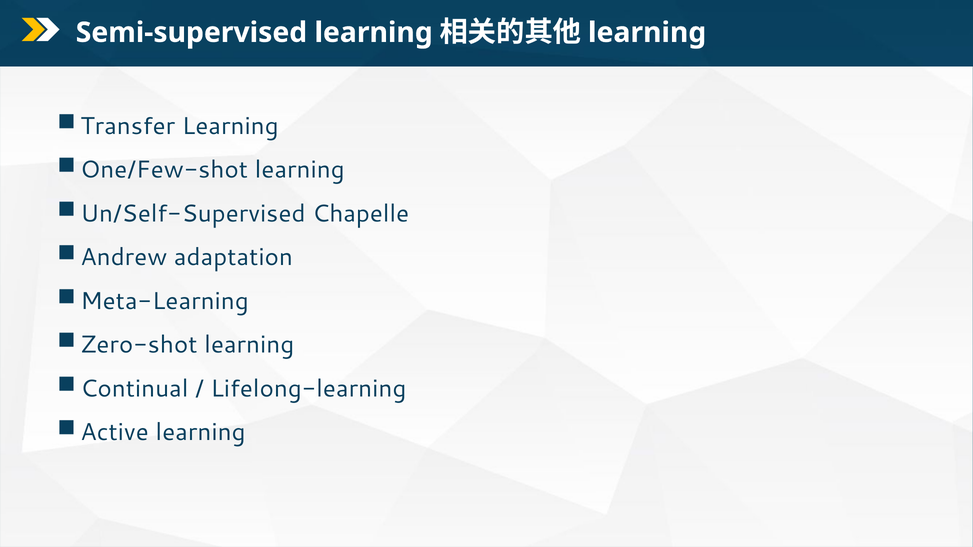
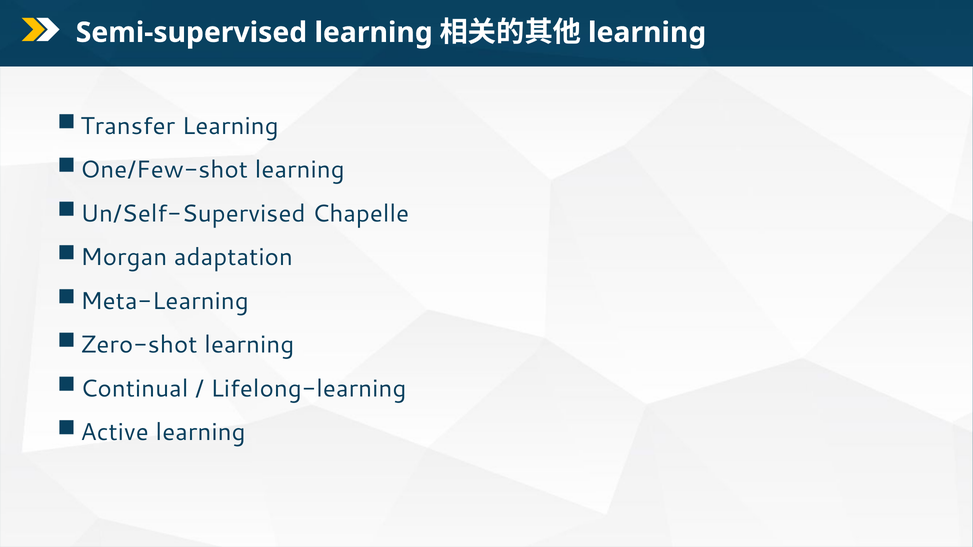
Andrew: Andrew -> Morgan (124, 257)
